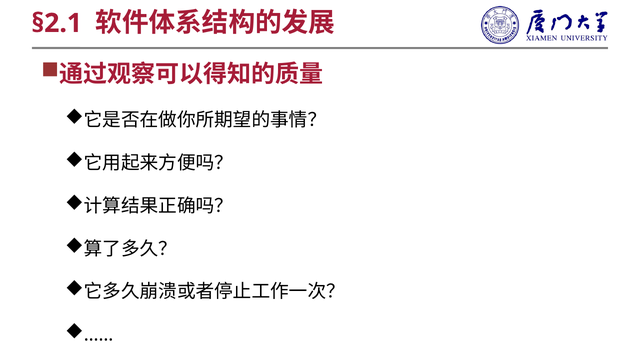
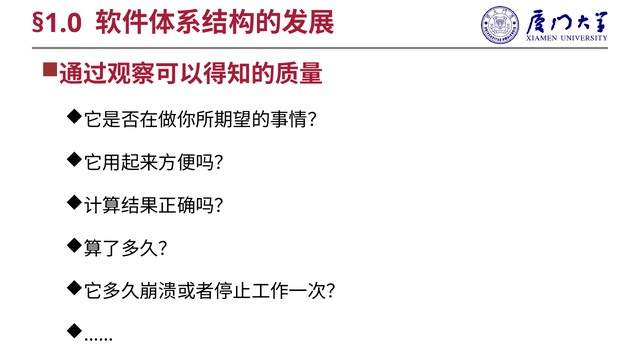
§2.1: §2.1 -> §1.0 (57, 23)
